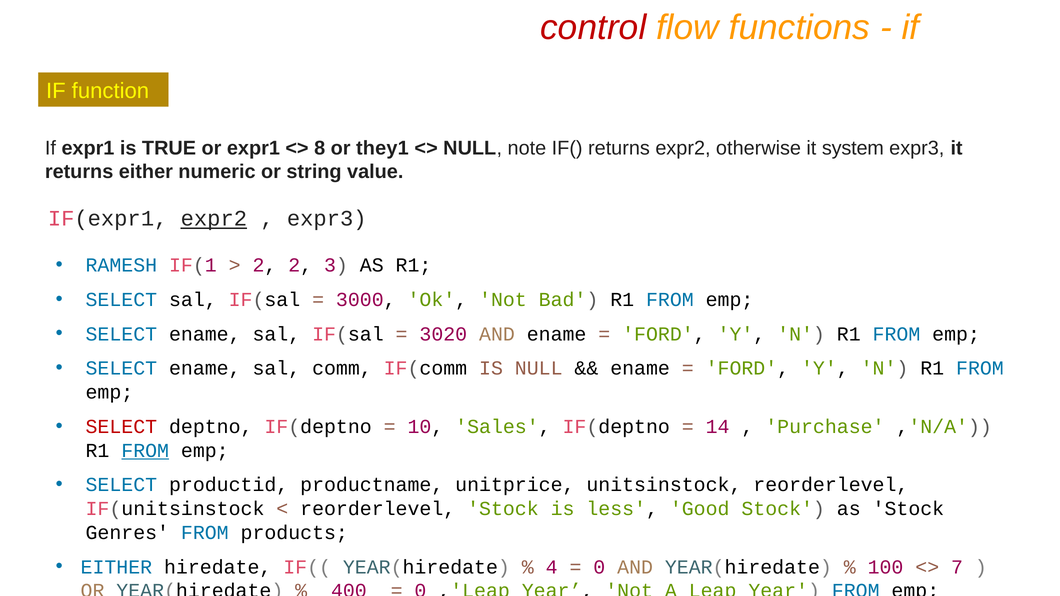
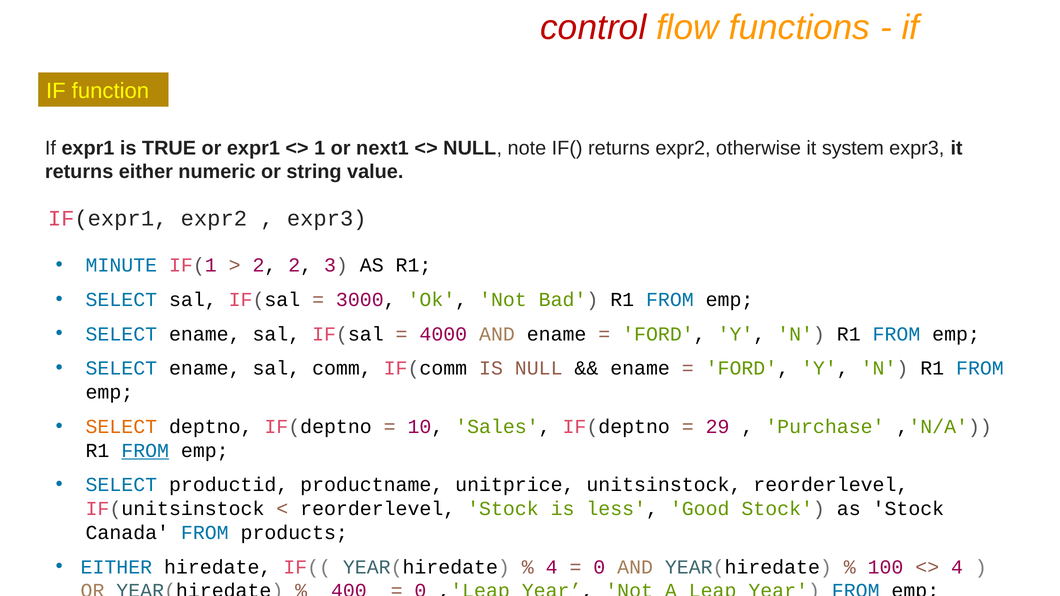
8: 8 -> 1 (320, 148)
they1: they1 -> next1 (382, 148)
expr2 underline: present -> none (214, 219)
RAMESH: RAMESH -> MINUTE (121, 265)
3020: 3020 -> 4000 (443, 334)
SELECT colour: red -> orange (121, 427)
14: 14 -> 29 (718, 427)
Genres: Genres -> Canada (127, 533)
7: 7 -> 4 (957, 567)
